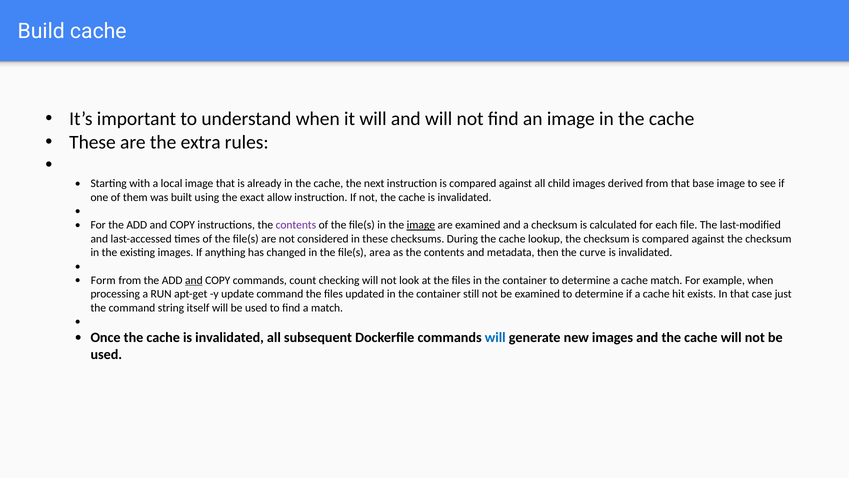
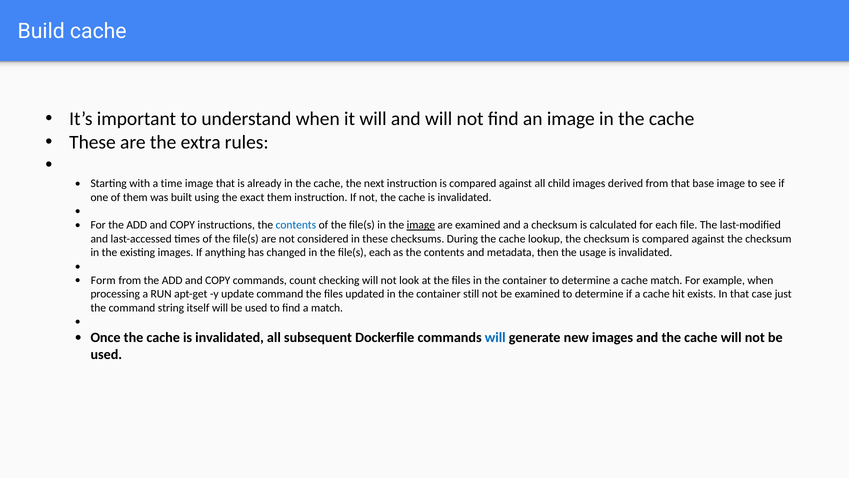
local: local -> time (172, 183)
exact allow: allow -> them (279, 197)
contents colour: purple -> blue (296, 225)
file(s area: area -> each (380, 252)
curve: curve -> usage (593, 252)
and underline: present -> none (194, 280)
